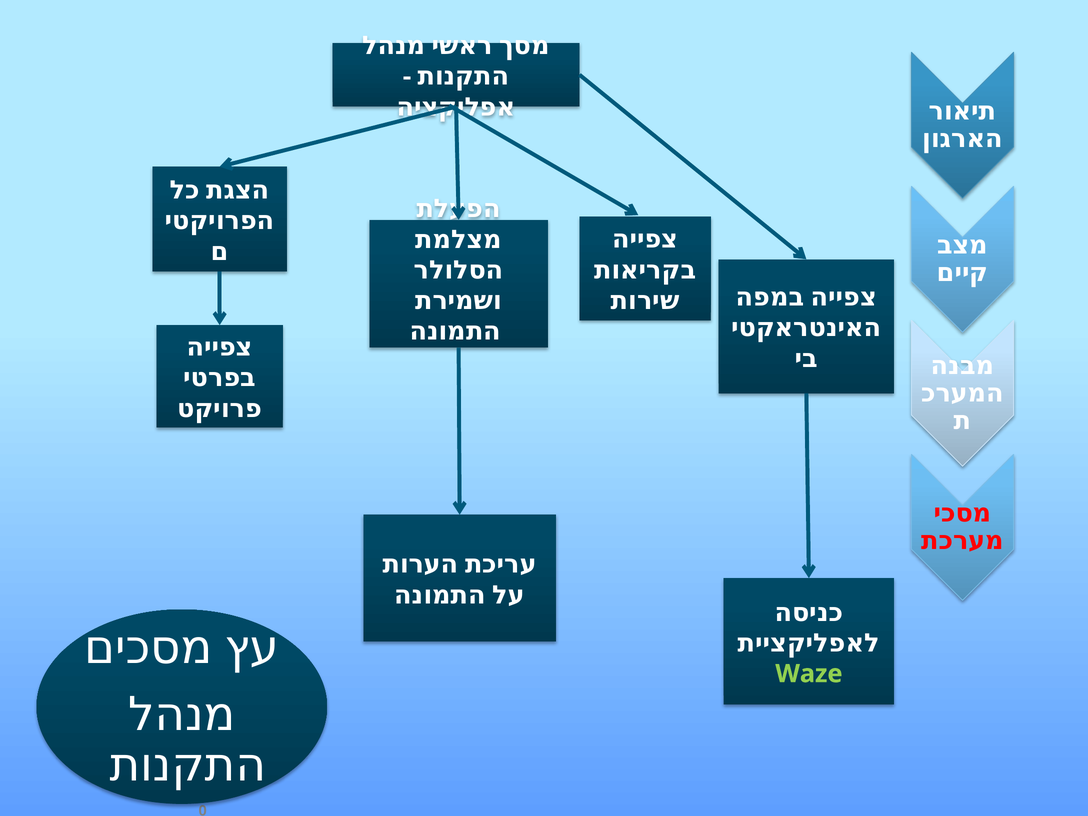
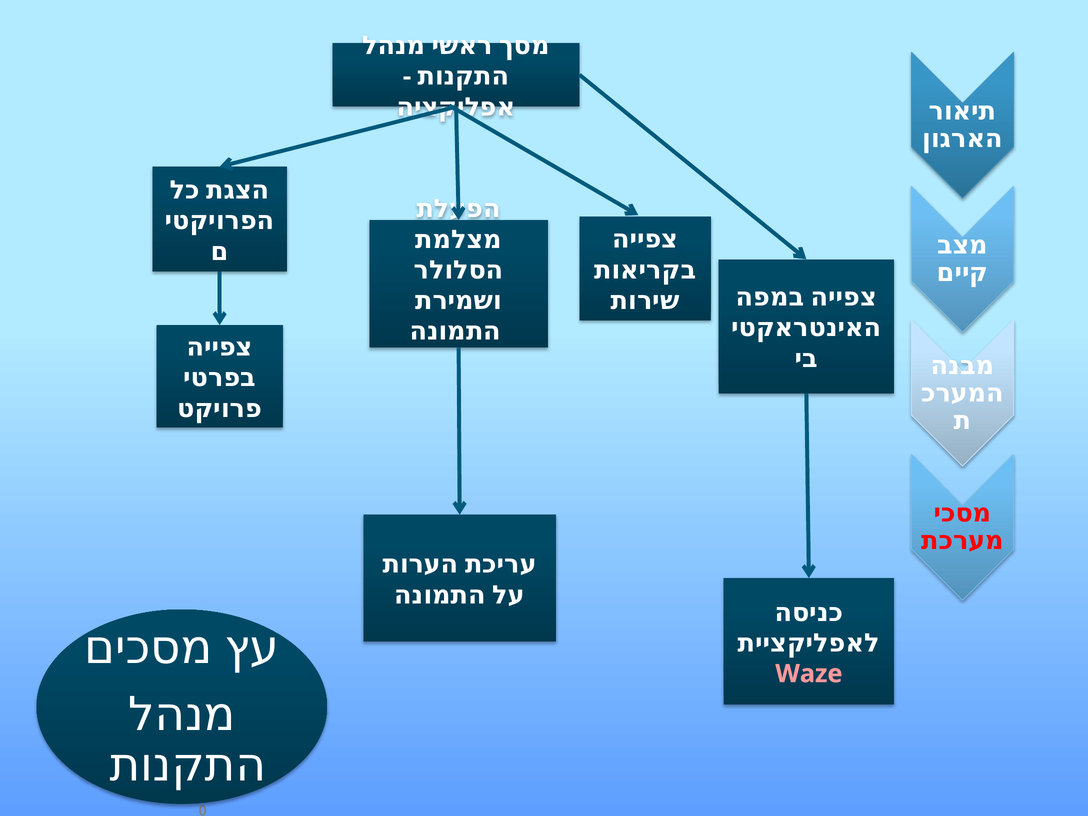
Waze colour: light green -> pink (809, 674)
